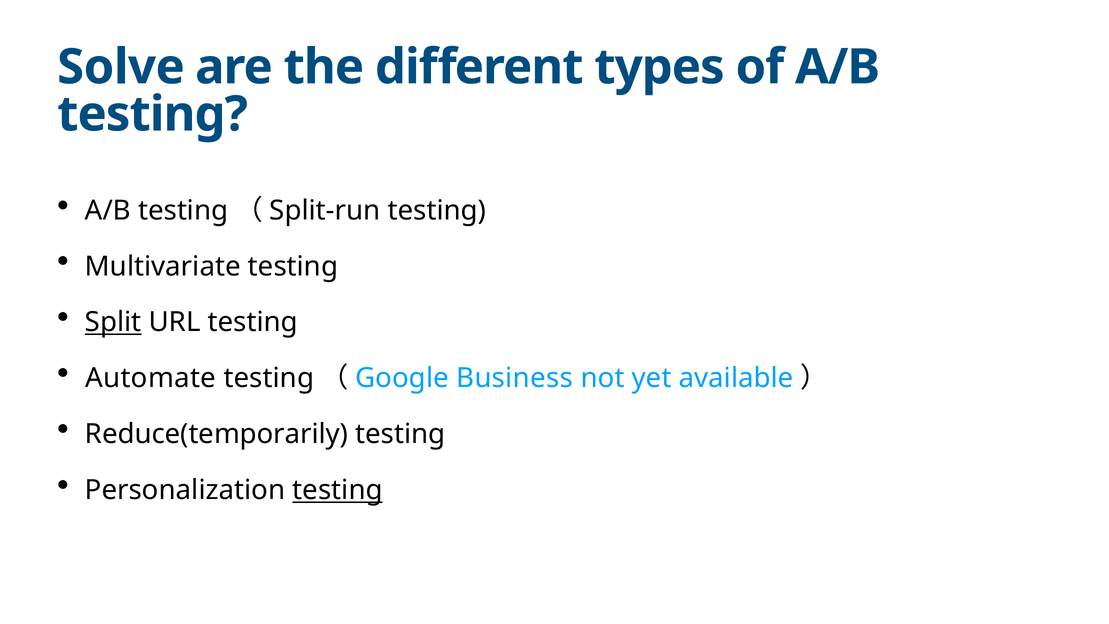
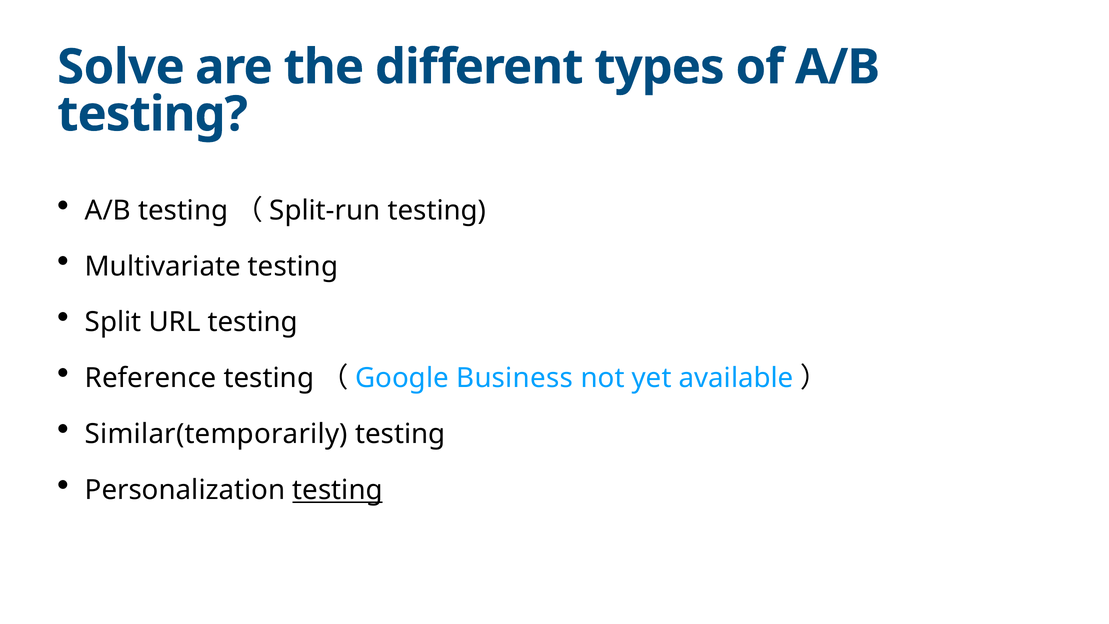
Split underline: present -> none (113, 322)
Automate: Automate -> Reference (151, 378)
Reduce(temporarily: Reduce(temporarily -> Similar(temporarily (216, 434)
